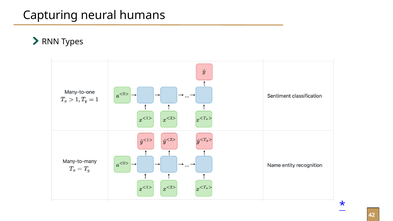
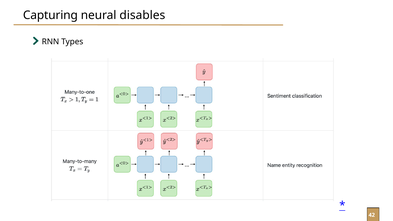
humans: humans -> disables (142, 15)
